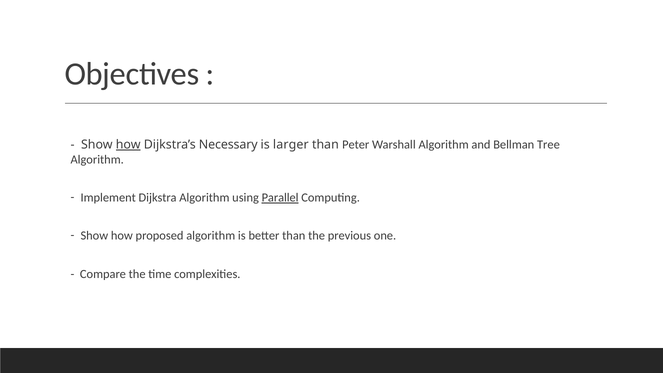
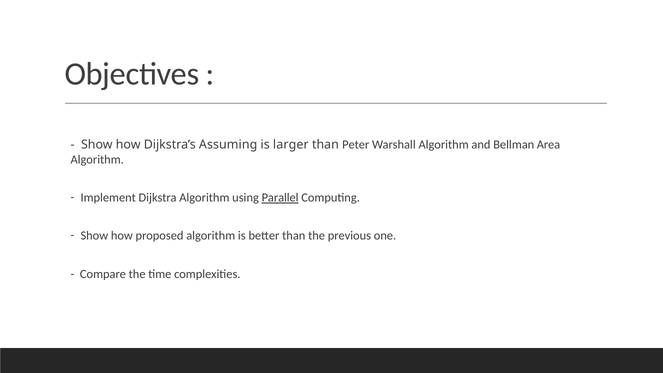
how underline: present -> none (128, 145)
Necessary: Necessary -> Assuming (228, 145)
Tree: Tree -> Area (548, 145)
